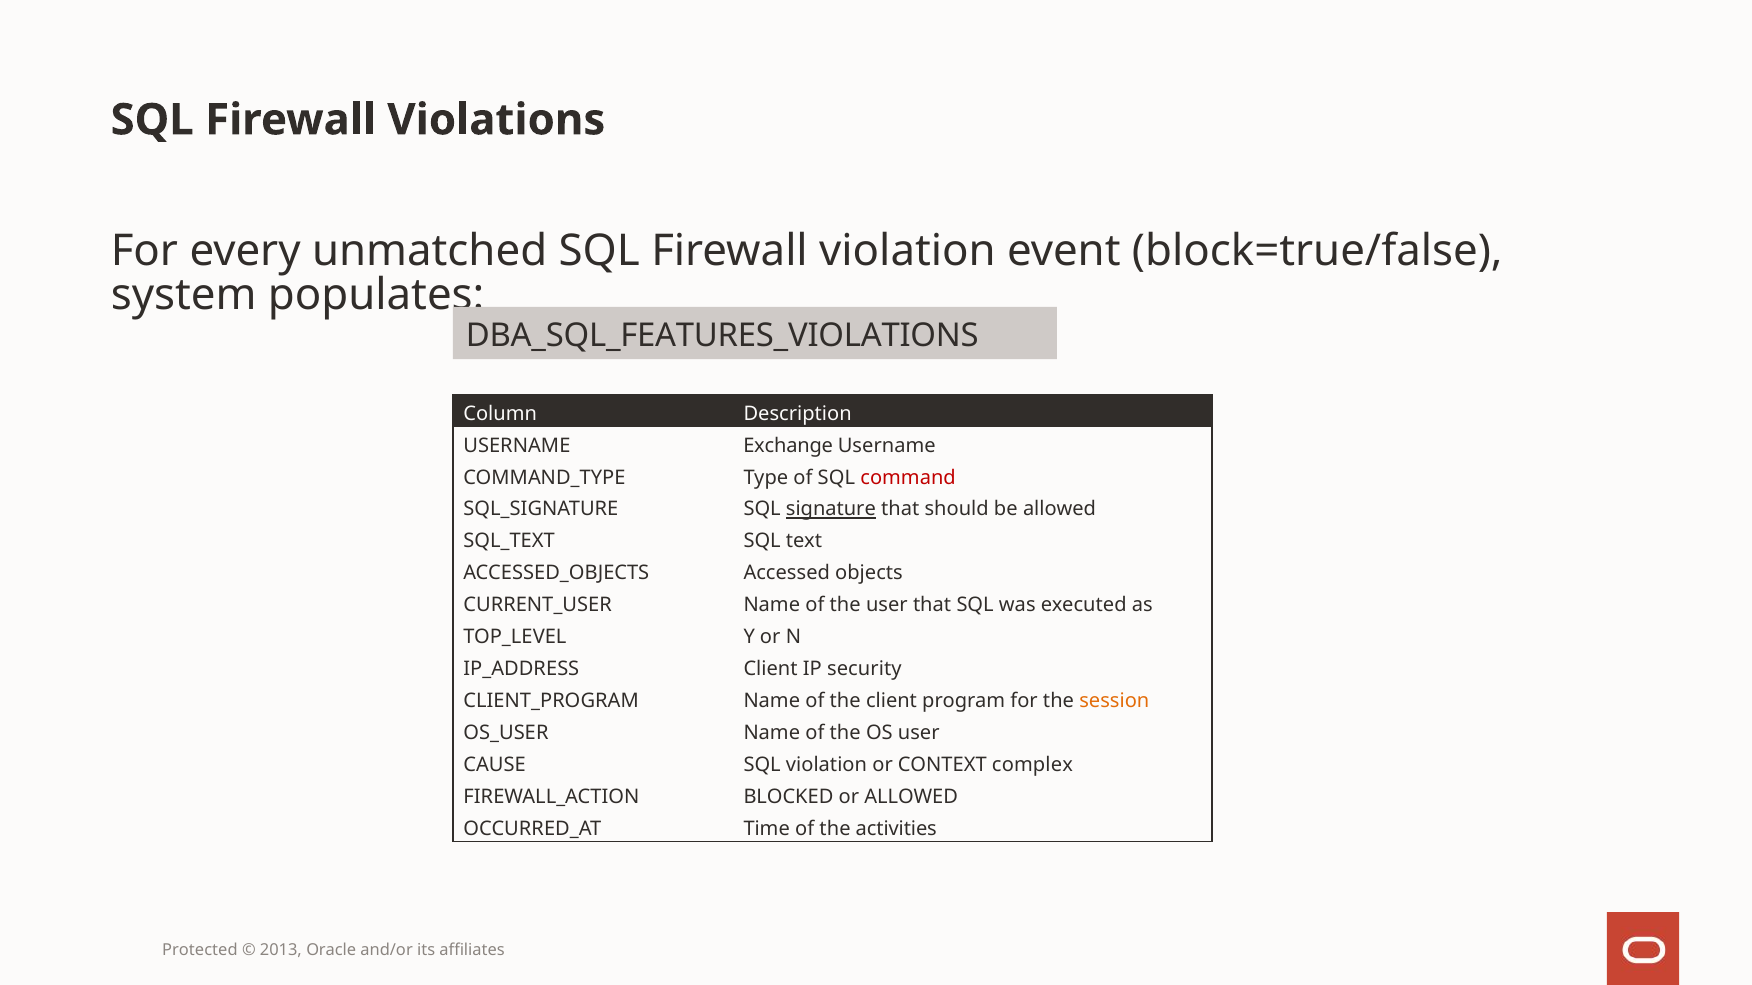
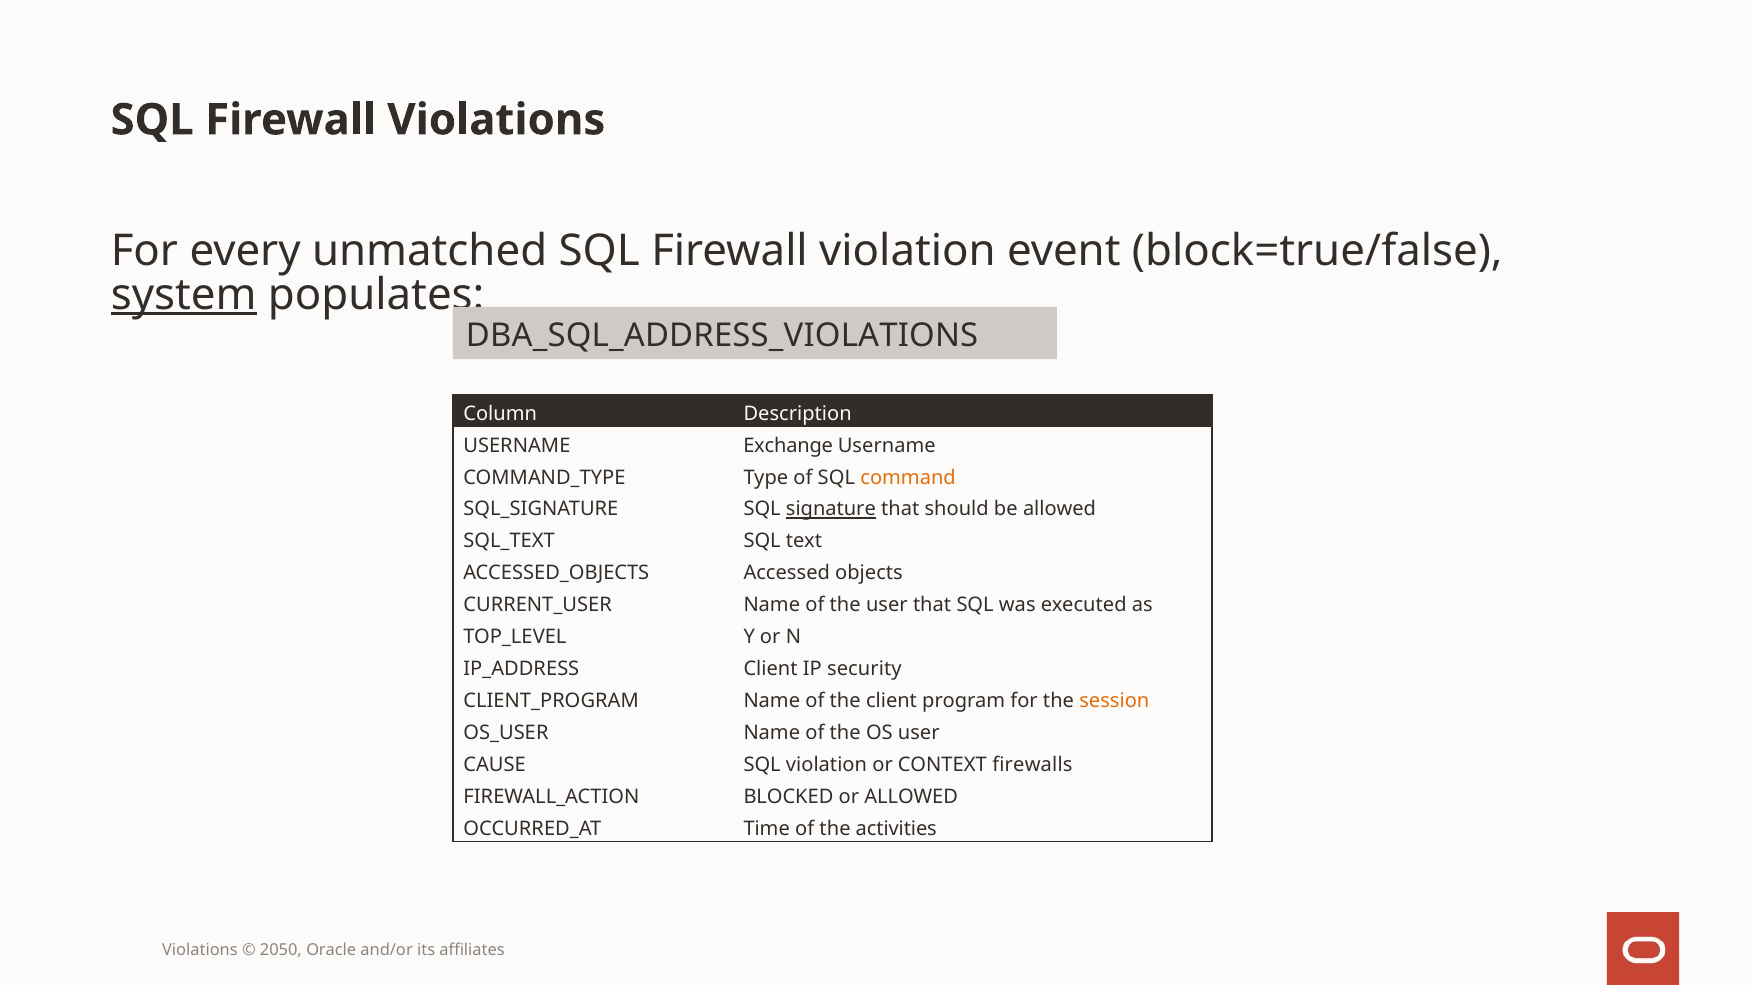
system underline: none -> present (184, 295)
DBA_SQL_FEATURES_VIOLATIONS: DBA_SQL_FEATURES_VIOLATIONS -> DBA_SQL_ADDRESS_VIOLATIONS (722, 336)
command colour: red -> orange (908, 478)
complex: complex -> firewalls (1032, 765)
Protected: Protected -> Violations (200, 950)
2013: 2013 -> 2050 (281, 950)
